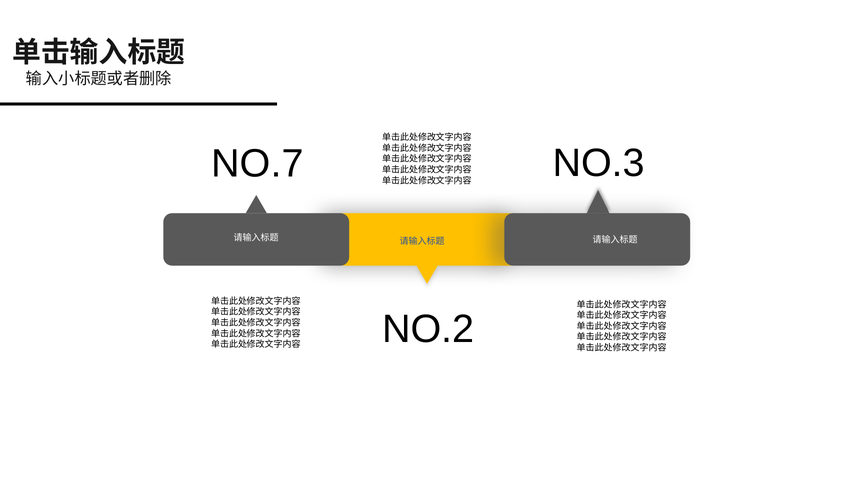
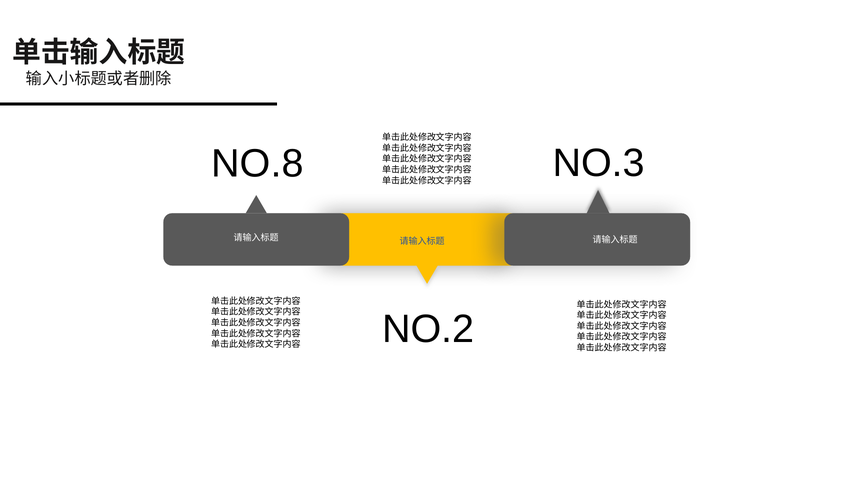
NO.7: NO.7 -> NO.8 (257, 163)
